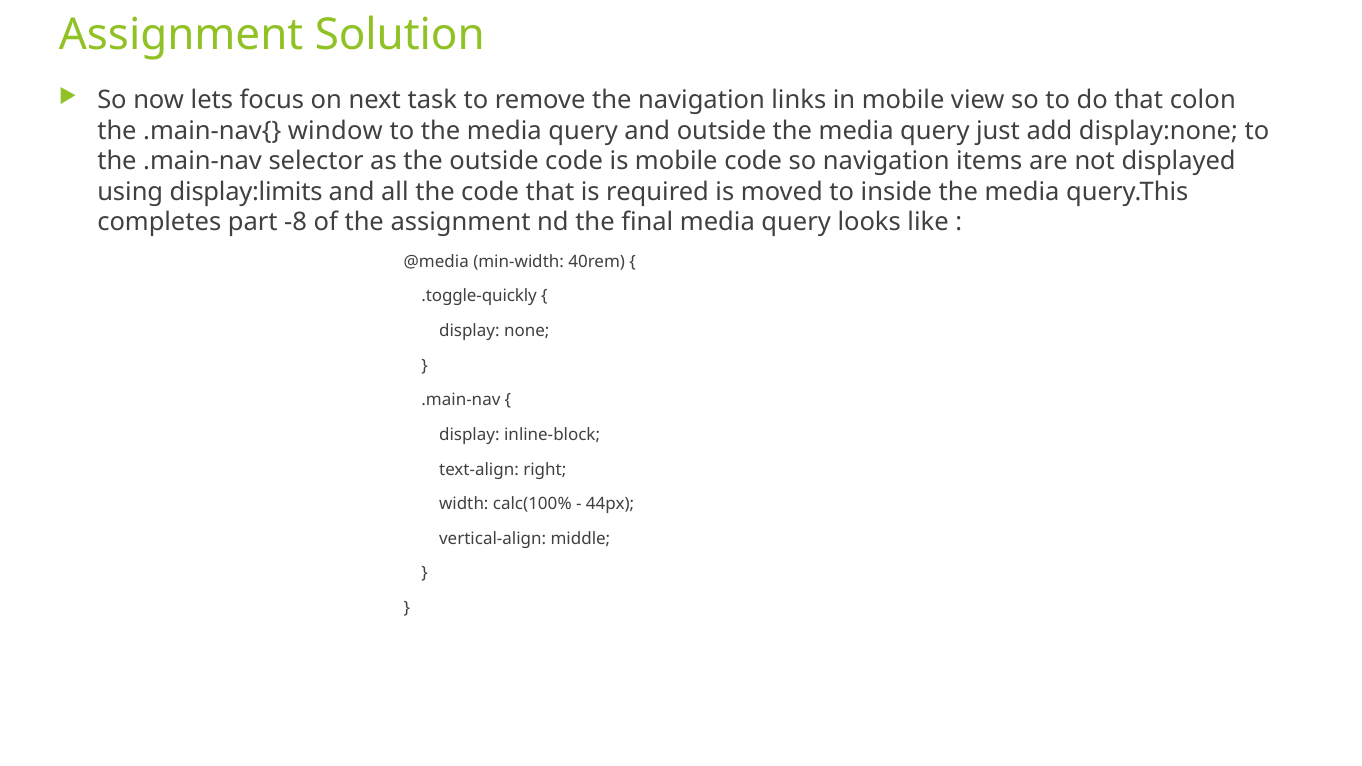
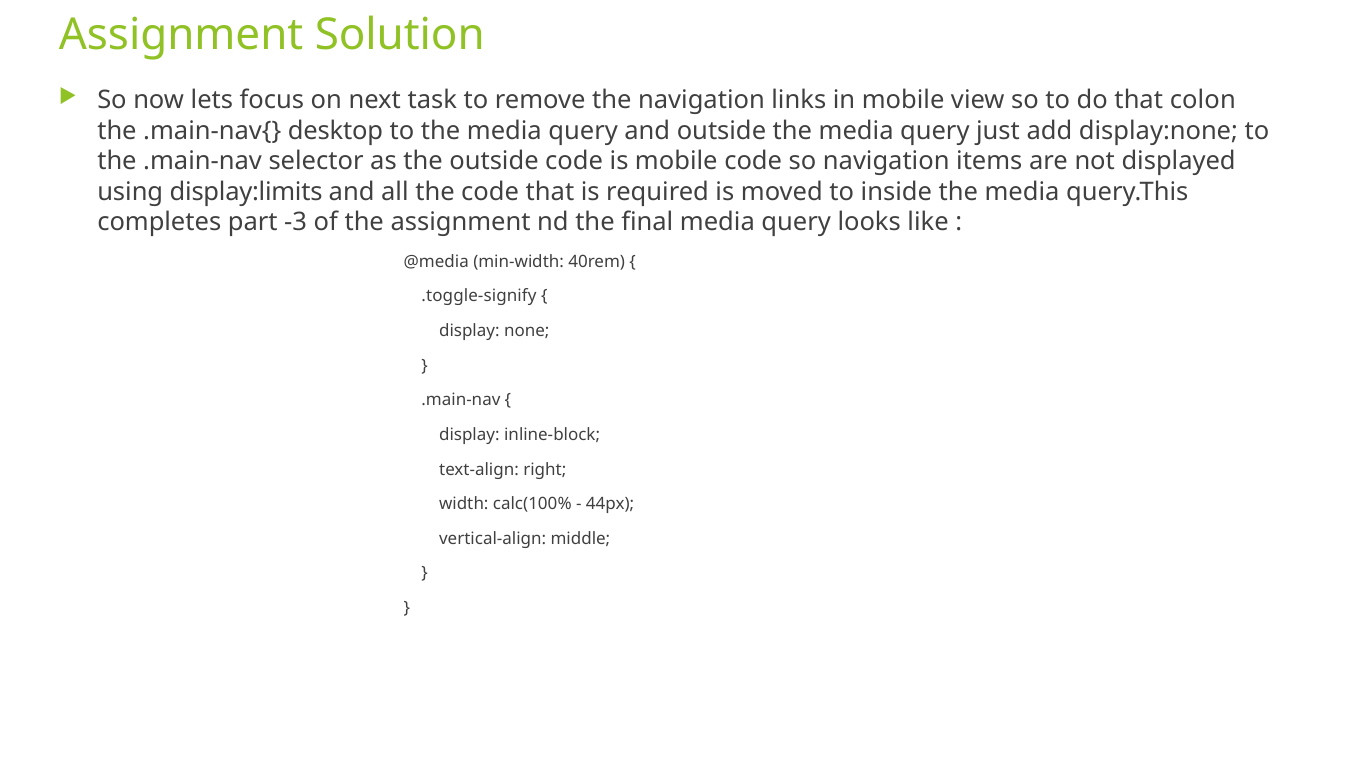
window: window -> desktop (336, 131)
-8: -8 -> -3 (296, 223)
.toggle-quickly: .toggle-quickly -> .toggle-signify (479, 296)
